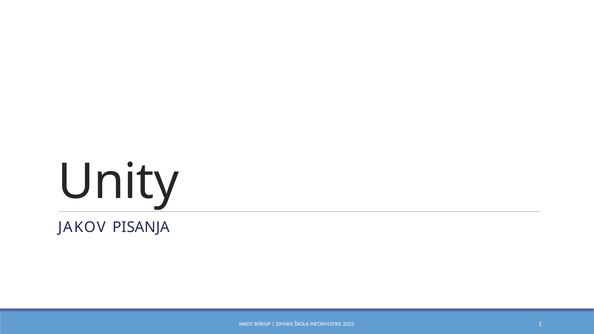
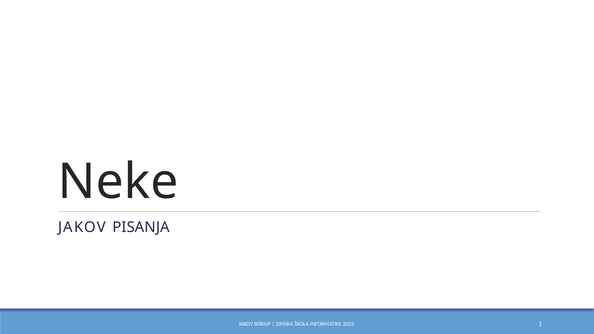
Unity: Unity -> Neke (118, 182)
